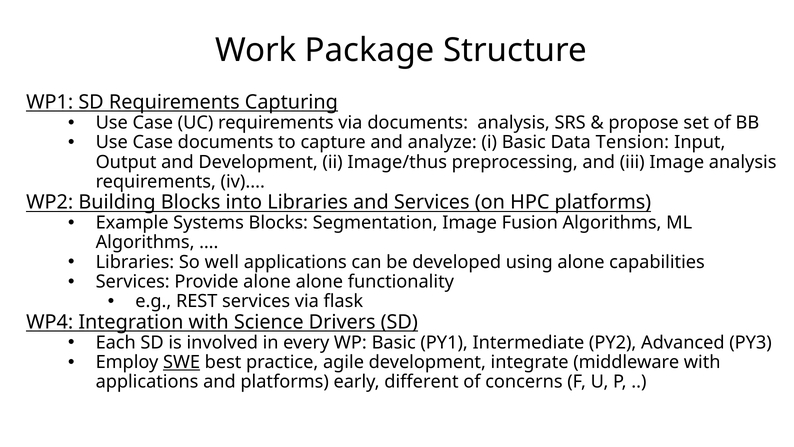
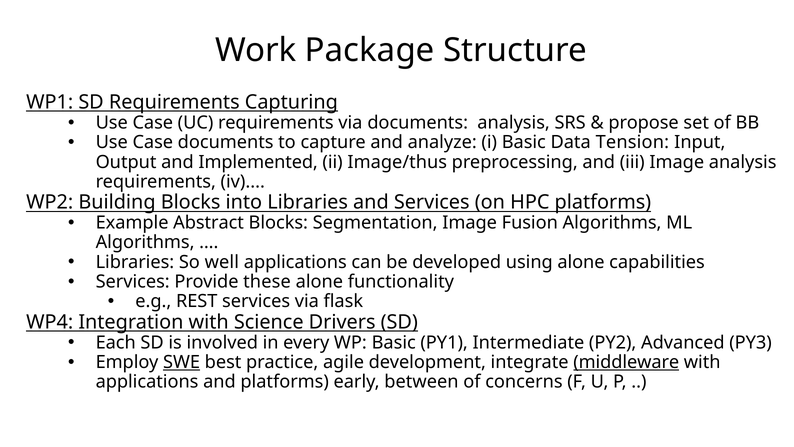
and Development: Development -> Implemented (258, 162)
Systems: Systems -> Abstract (209, 223)
Provide alone: alone -> these (267, 282)
middleware underline: none -> present (626, 362)
different: different -> between (421, 382)
